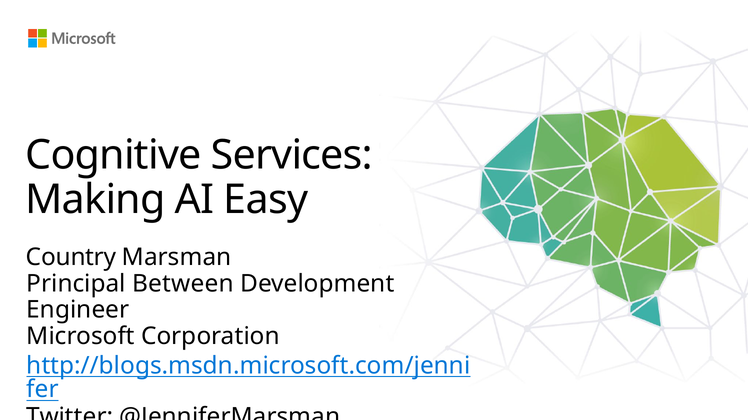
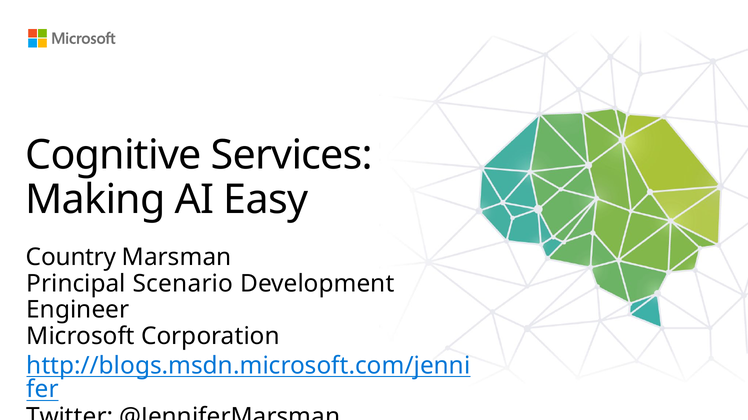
Between: Between -> Scenario (183, 284)
